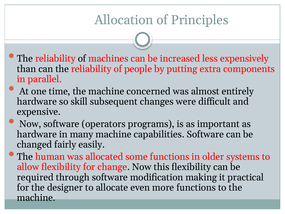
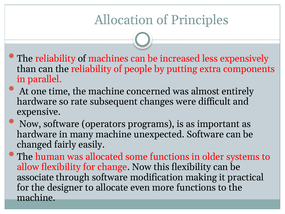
skill: skill -> rate (79, 101)
capabilities: capabilities -> unexpected (159, 134)
required: required -> associate (35, 177)
